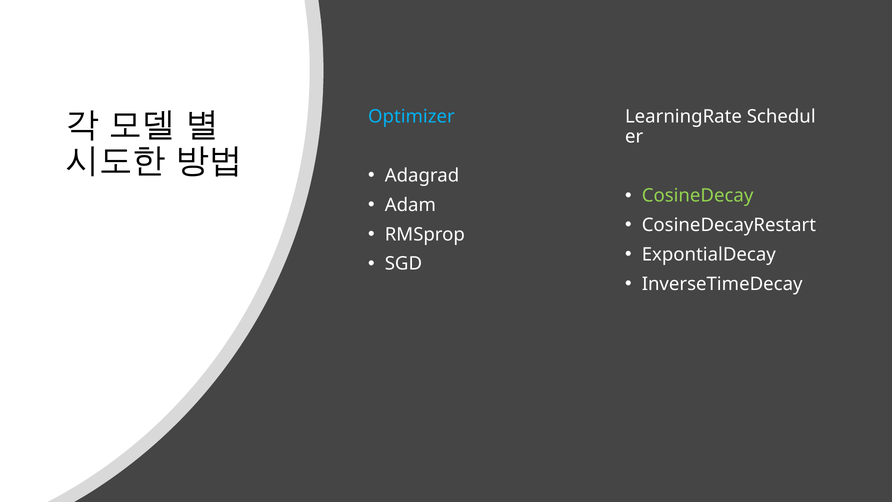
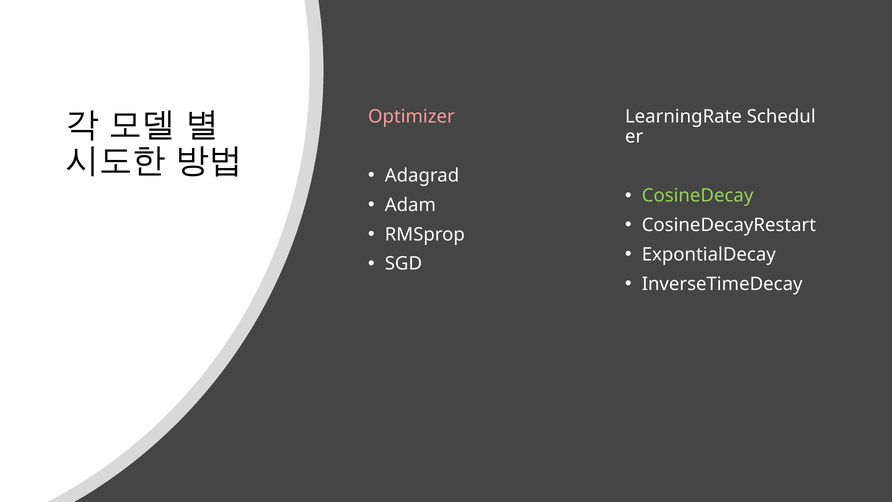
Optimizer colour: light blue -> pink (411, 117)
